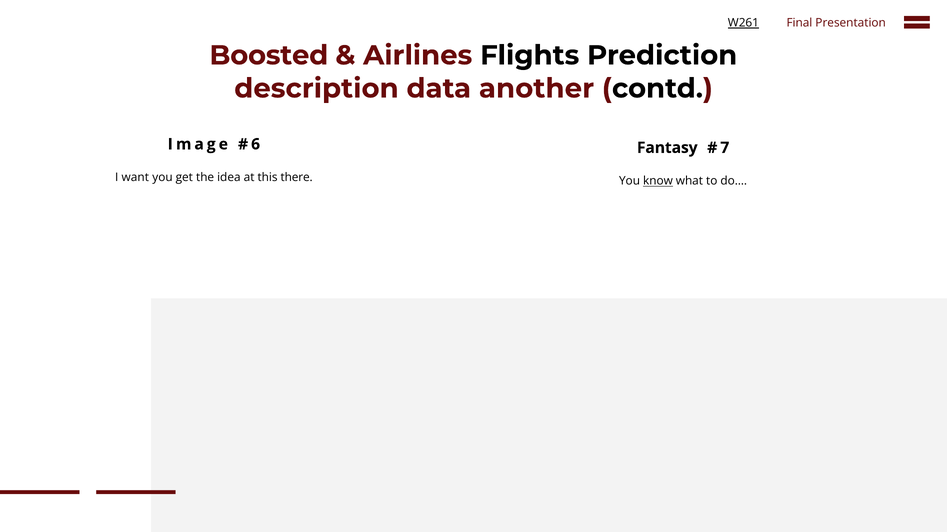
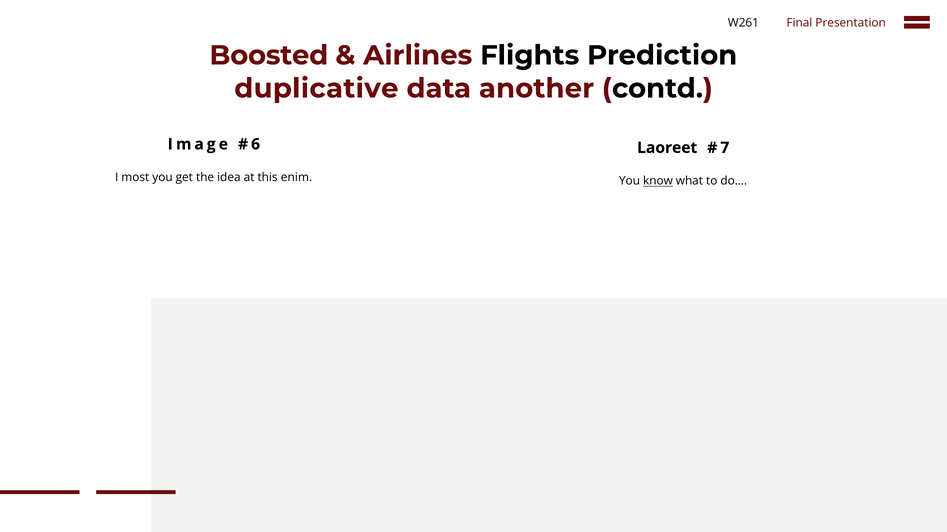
W261 underline: present -> none (743, 23)
description: description -> duplicative (316, 89)
Fantasy: Fantasy -> Laoreet (667, 148)
want: want -> most (135, 178)
there: there -> enim (297, 178)
